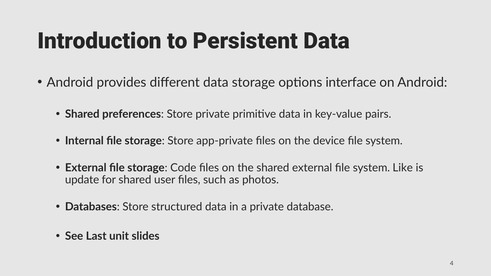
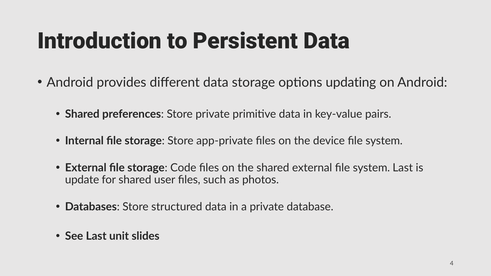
interface: interface -> updating (351, 82)
system Like: Like -> Last (403, 168)
